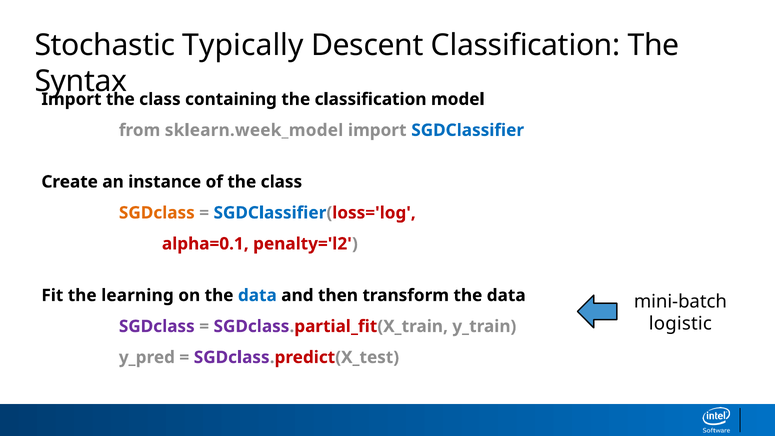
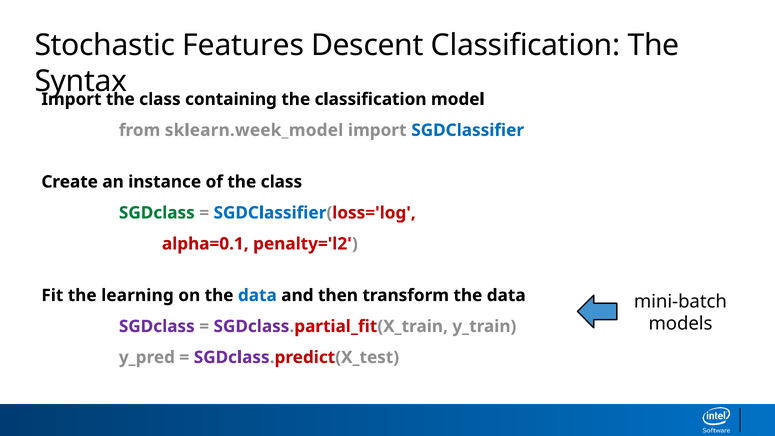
Typically: Typically -> Features (243, 45)
SGDclass colour: orange -> green (157, 213)
logistic: logistic -> models (680, 324)
